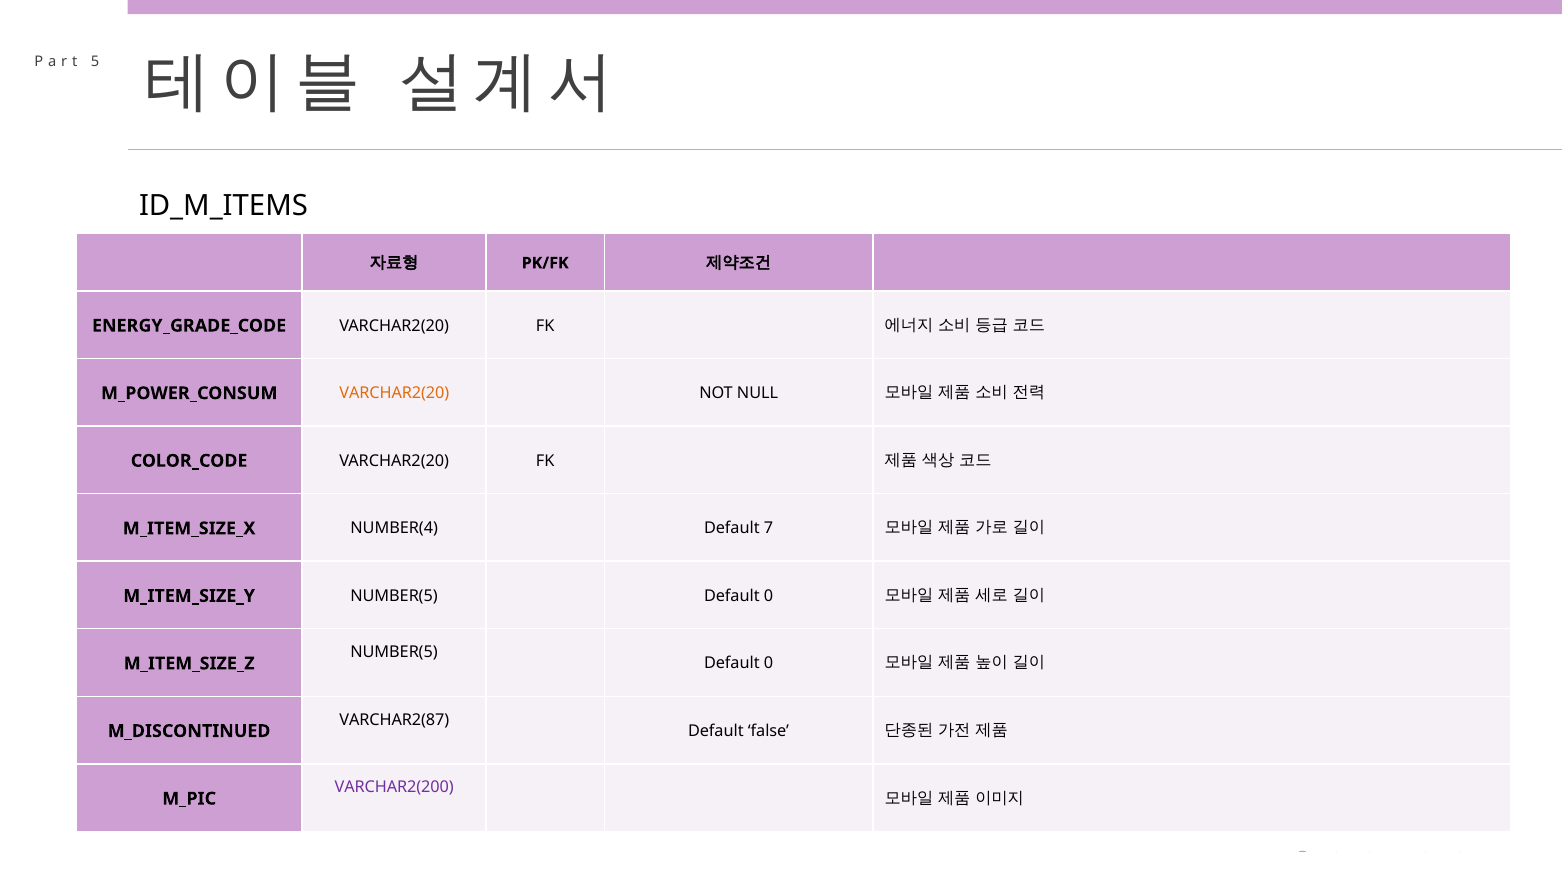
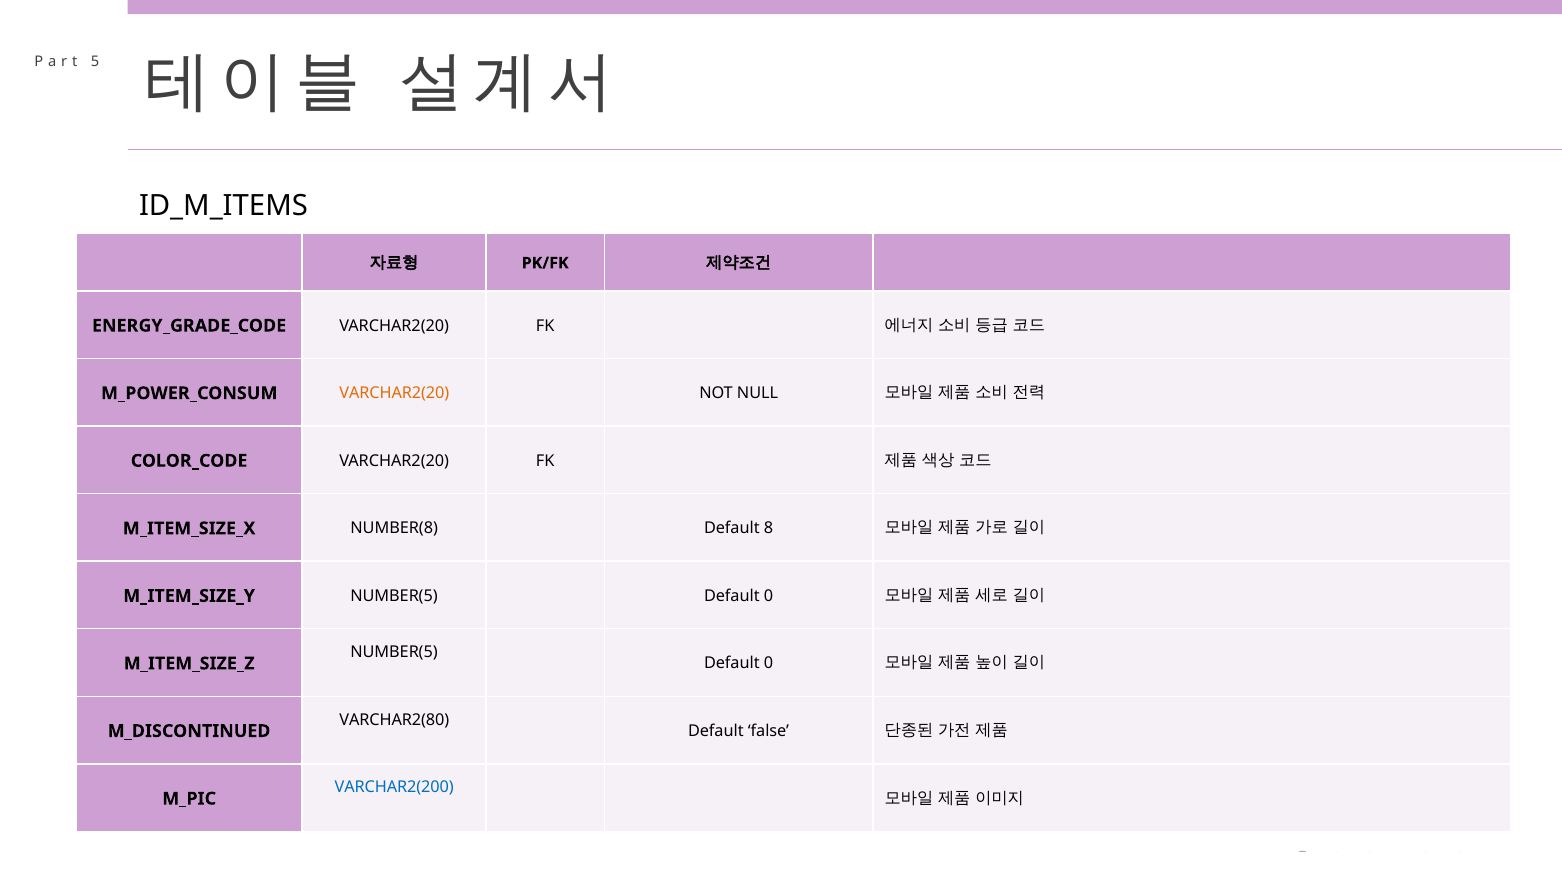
NUMBER(4: NUMBER(4 -> NUMBER(8 (394, 529)
7: 7 -> 8 (768, 529)
VARCHAR2(87: VARCHAR2(87 -> VARCHAR2(80 (394, 721)
VARCHAR2(200 colour: purple -> blue (394, 788)
